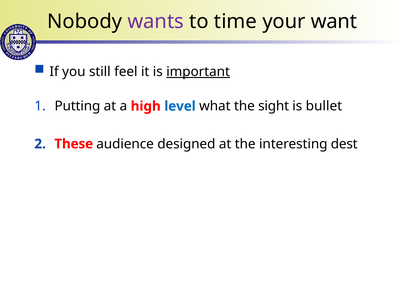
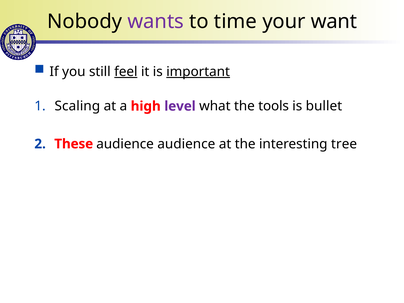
feel underline: none -> present (126, 72)
Putting: Putting -> Scaling (77, 106)
level colour: blue -> purple (180, 106)
sight: sight -> tools (274, 106)
audience designed: designed -> audience (186, 144)
dest: dest -> tree (344, 144)
